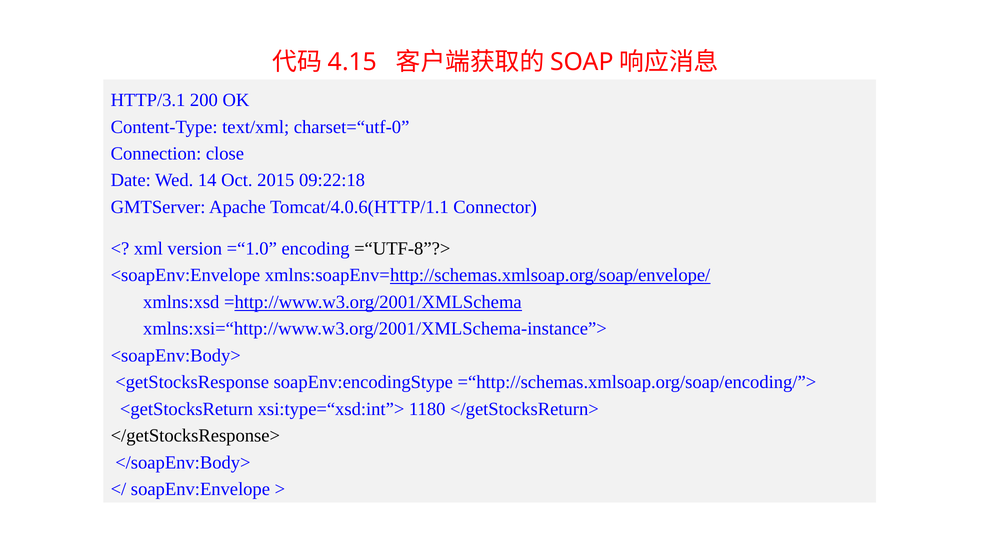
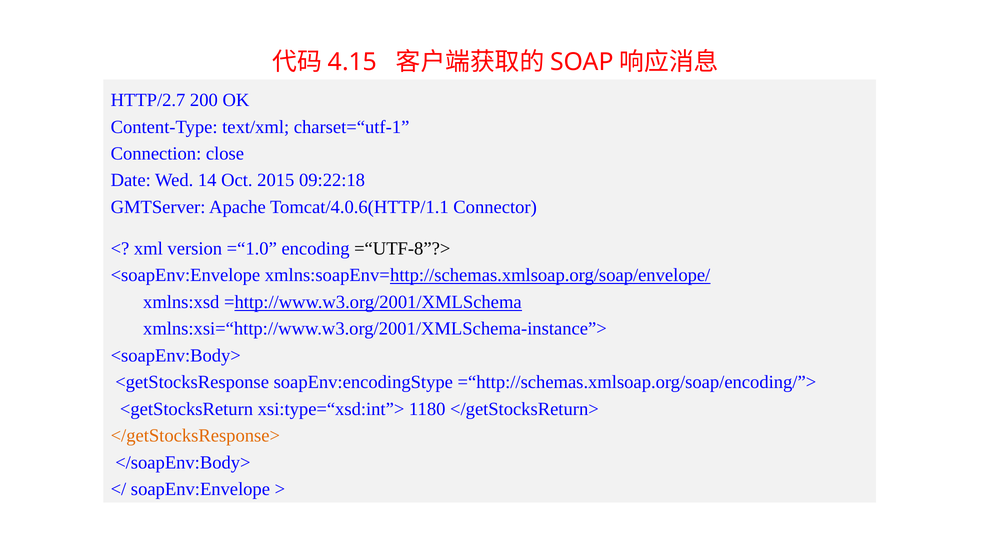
HTTP/3.1: HTTP/3.1 -> HTTP/2.7 (148, 100)
charset=“utf-0: charset=“utf-0 -> charset=“utf-1 (352, 127)
</getStocksResponse> colour: black -> orange (195, 436)
